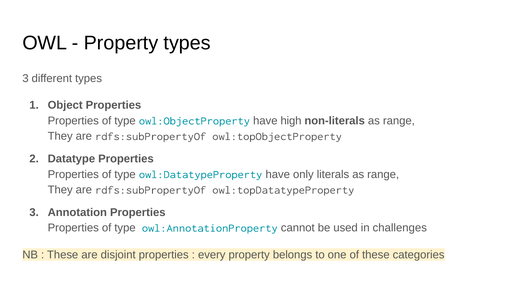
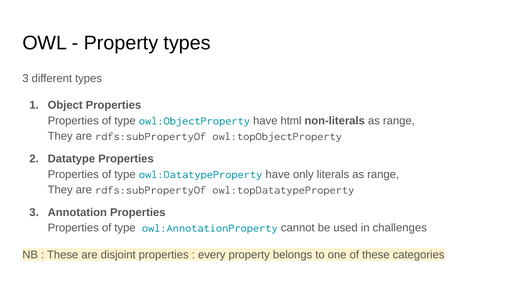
high: high -> html (291, 121)
